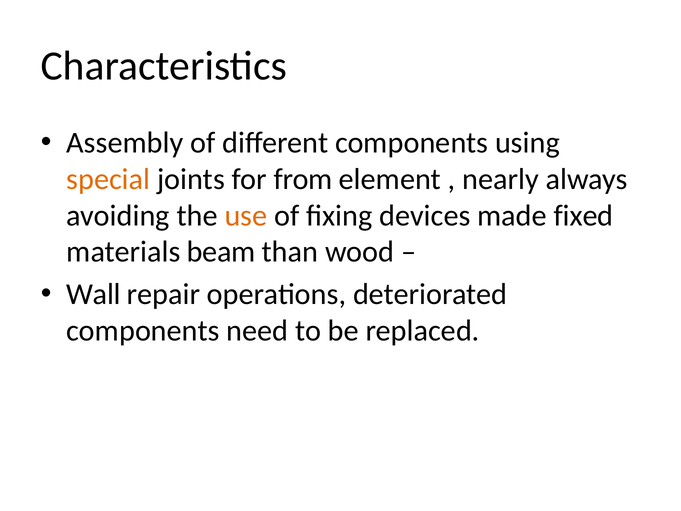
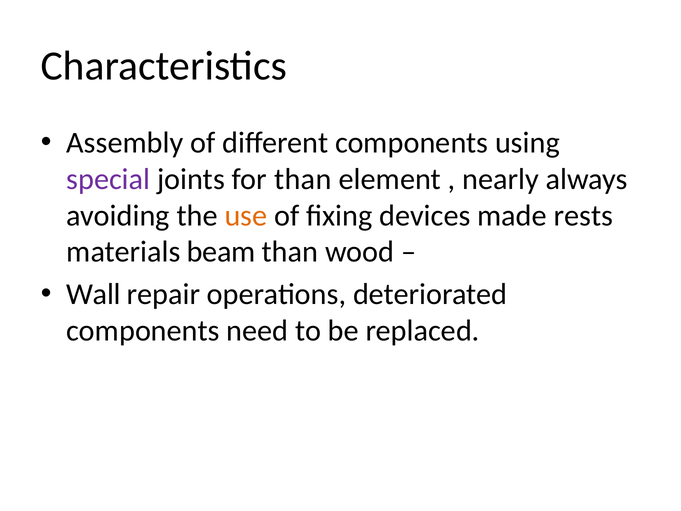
special colour: orange -> purple (108, 179)
for from: from -> than (303, 179)
fixed: fixed -> rests (583, 216)
